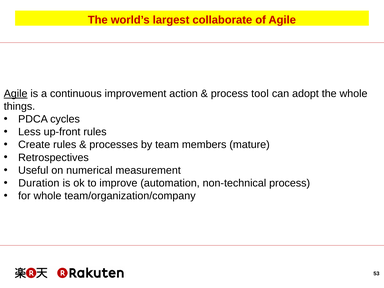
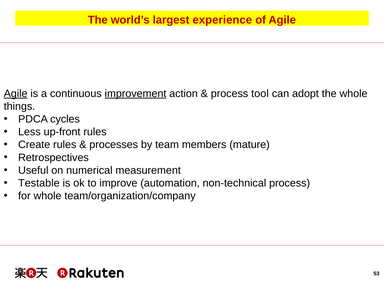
collaborate: collaborate -> experience (222, 20)
improvement underline: none -> present (135, 94)
Duration: Duration -> Testable (39, 183)
